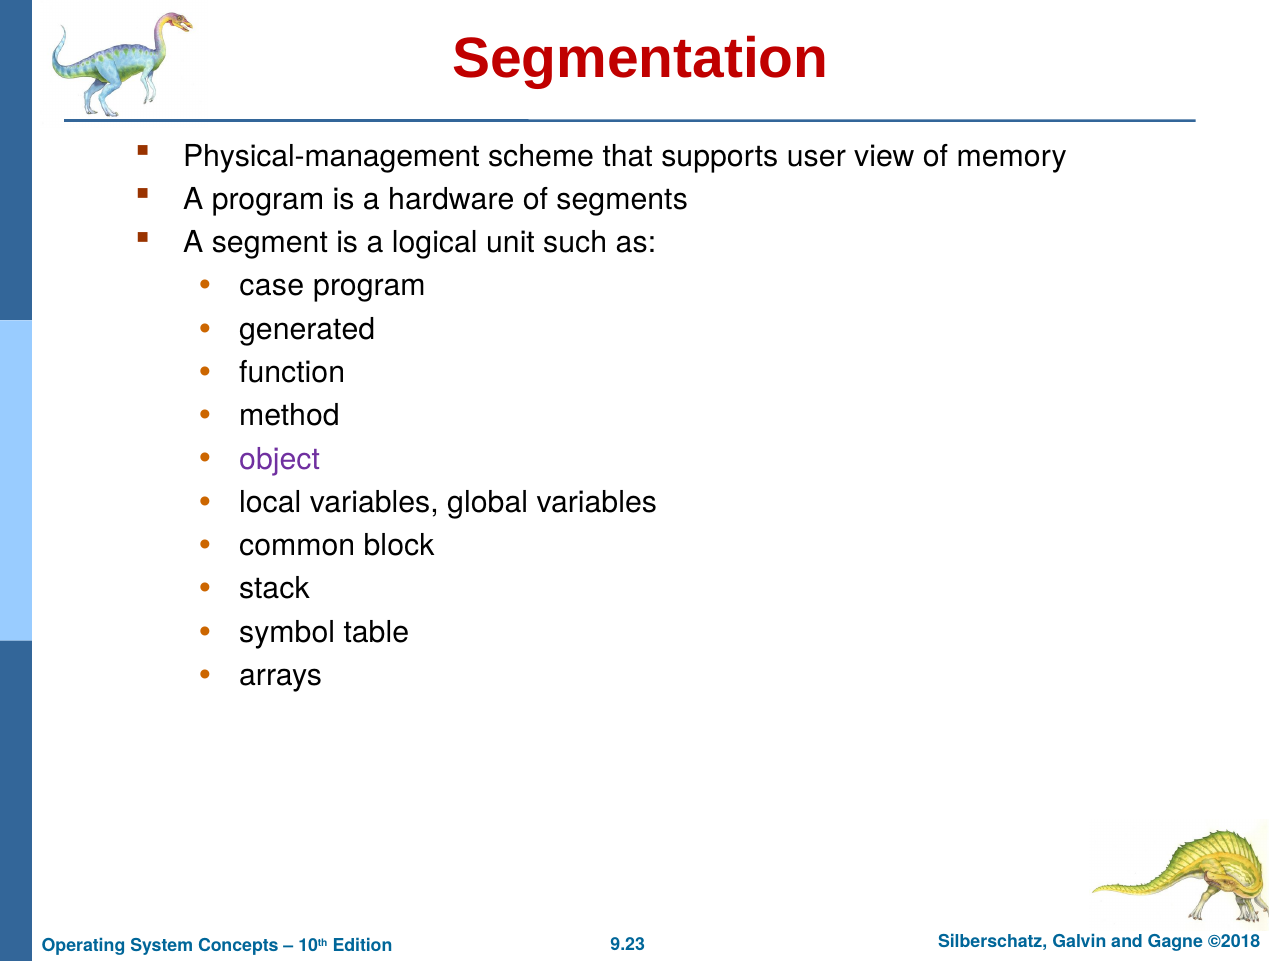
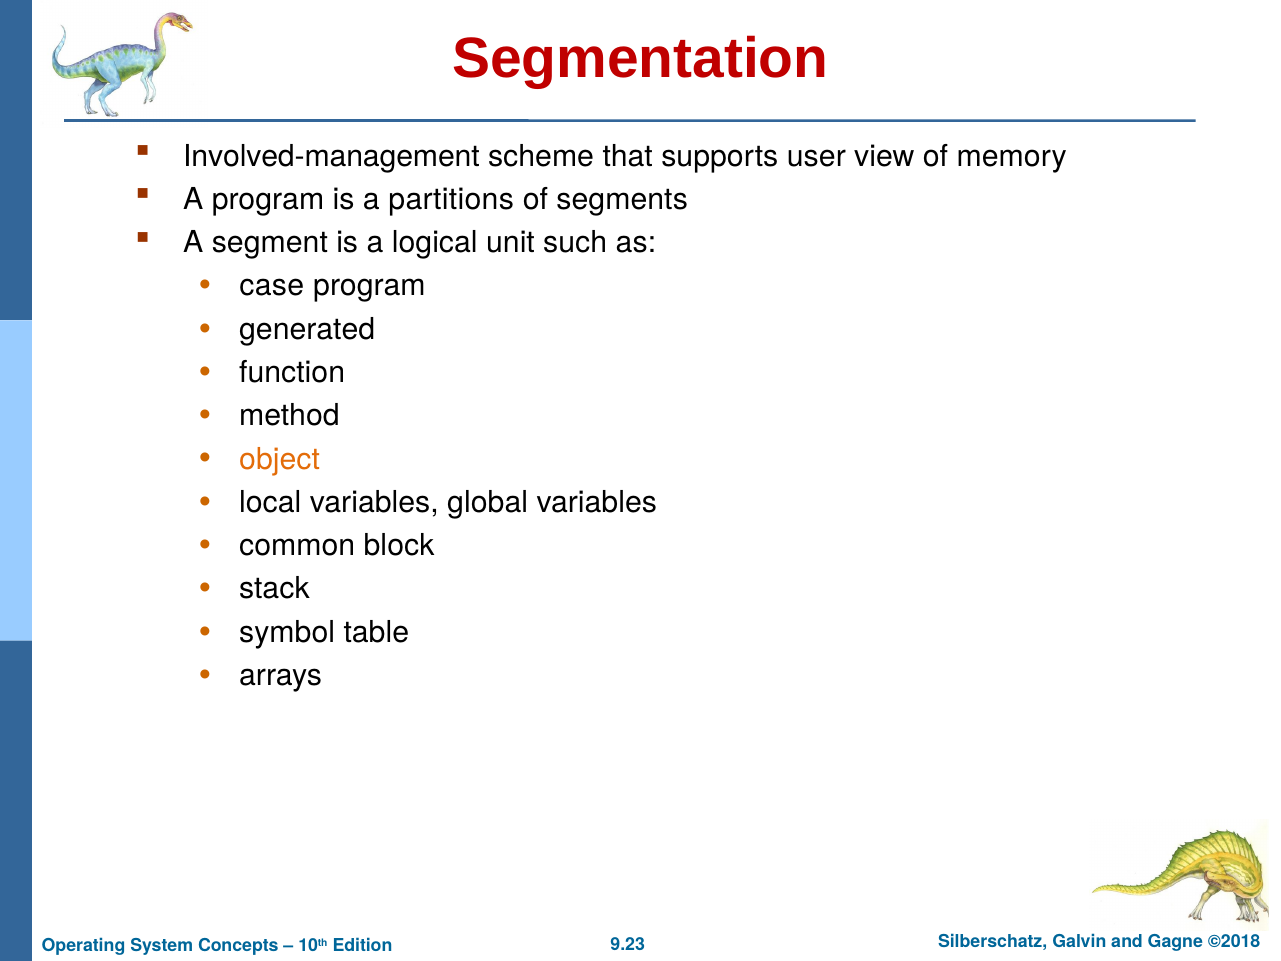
Physical-management: Physical-management -> Involved-management (331, 156)
hardware: hardware -> partitions (451, 199)
object colour: purple -> orange (280, 459)
